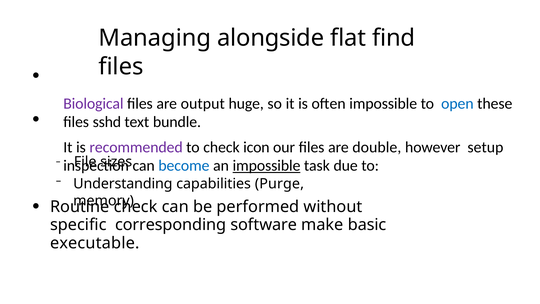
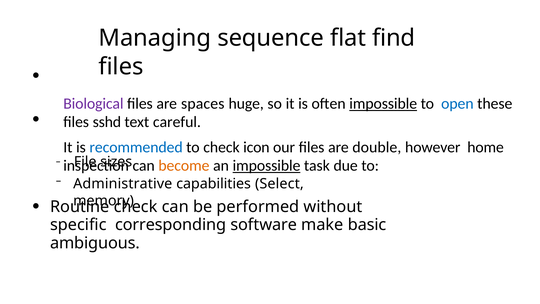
alongside: alongside -> sequence (271, 38)
output: output -> spaces (203, 104)
impossible underline: none -> present (383, 104)
bundle: bundle -> careful (177, 122)
recommended colour: purple -> blue (136, 147)
setup: setup -> home (486, 147)
become colour: blue -> orange (184, 166)
Understanding: Understanding -> Administrative (123, 184)
Purge: Purge -> Select (279, 184)
executable: executable -> ambiguous (95, 243)
